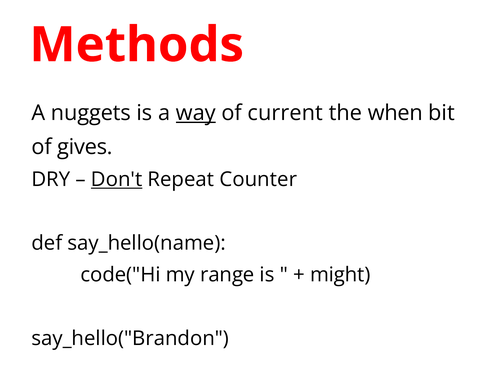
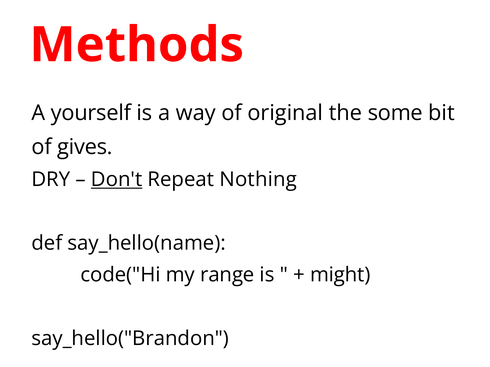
nuggets: nuggets -> yourself (91, 113)
way underline: present -> none (196, 113)
current: current -> original (285, 113)
when: when -> some (395, 113)
Counter: Counter -> Nothing (258, 180)
